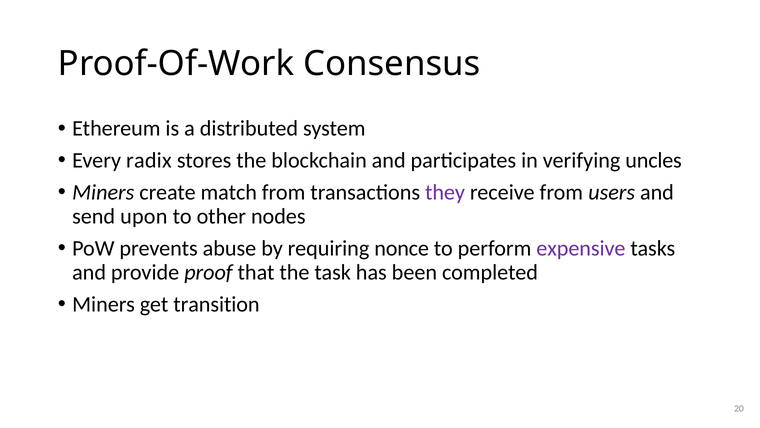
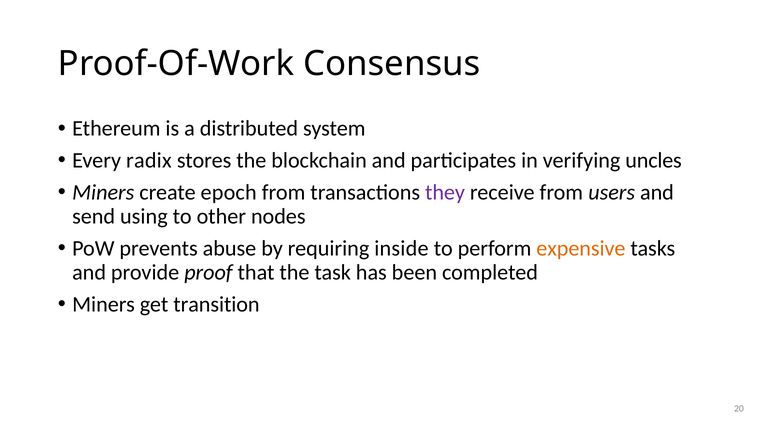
match: match -> epoch (229, 192)
upon: upon -> using (144, 216)
nonce: nonce -> inside (401, 248)
expensive colour: purple -> orange (581, 248)
